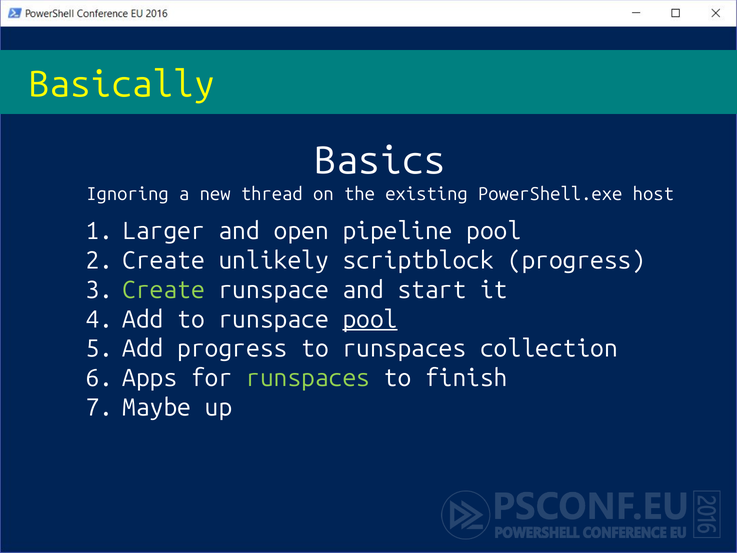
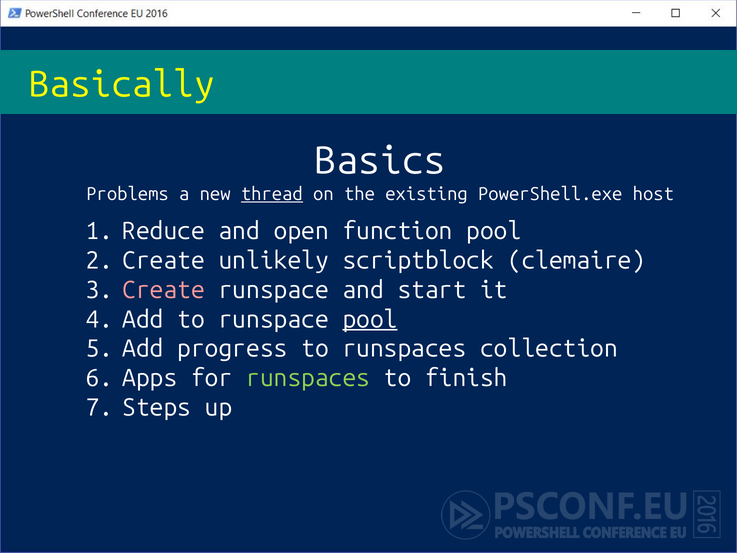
Ignoring: Ignoring -> Problems (128, 194)
thread underline: none -> present (272, 194)
Larger: Larger -> Reduce (164, 231)
pipeline: pipeline -> function (398, 231)
scriptblock progress: progress -> clemaire (577, 260)
Create colour: light green -> pink (164, 290)
Maybe: Maybe -> Steps (157, 408)
